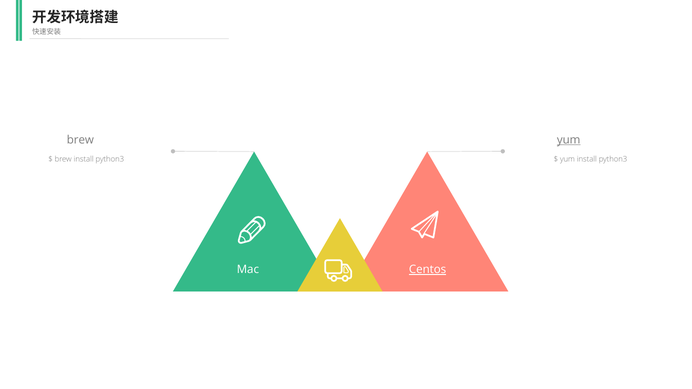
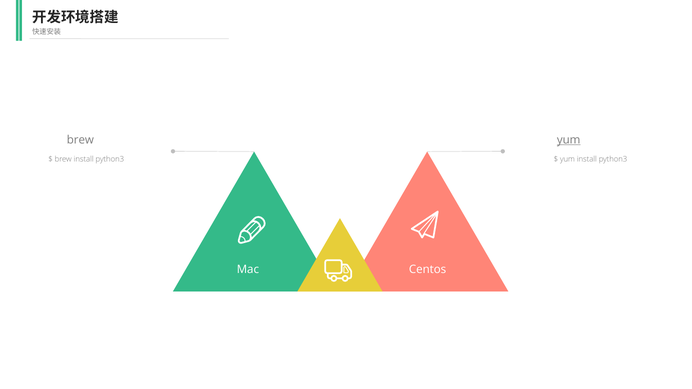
Centos underline: present -> none (428, 270)
